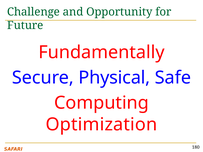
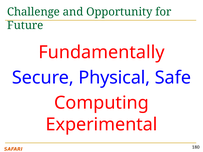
Optimization: Optimization -> Experimental (102, 125)
